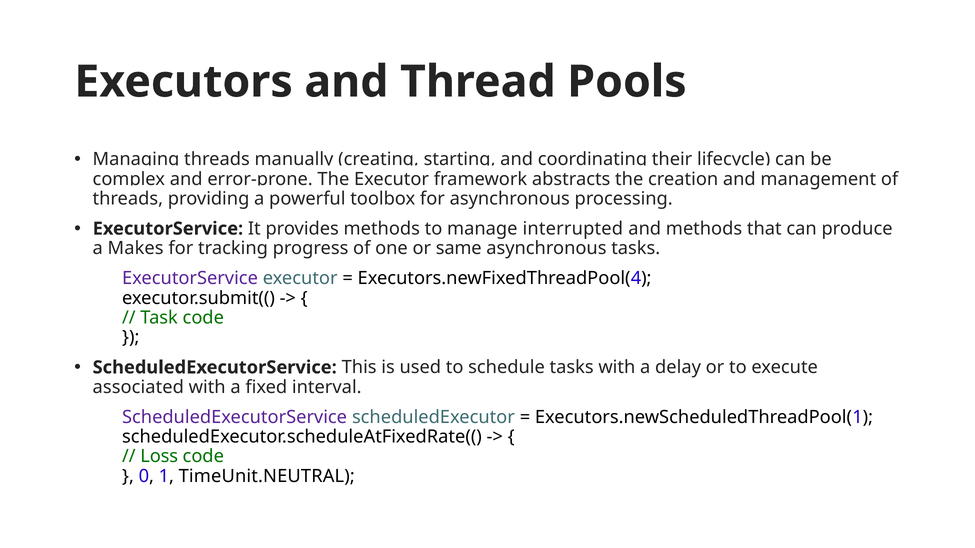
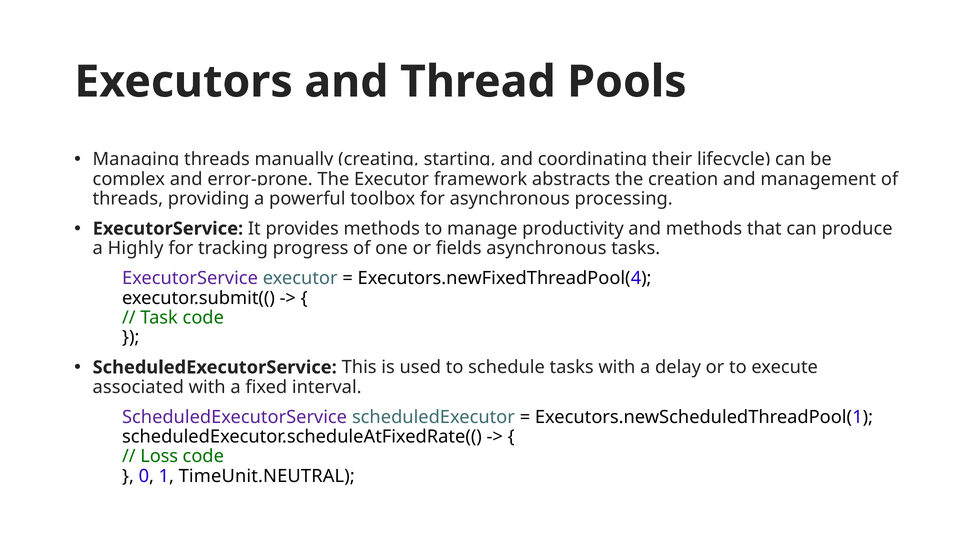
interrupted: interrupted -> productivity (573, 229)
Makes: Makes -> Highly (136, 249)
same: same -> fields (459, 249)
